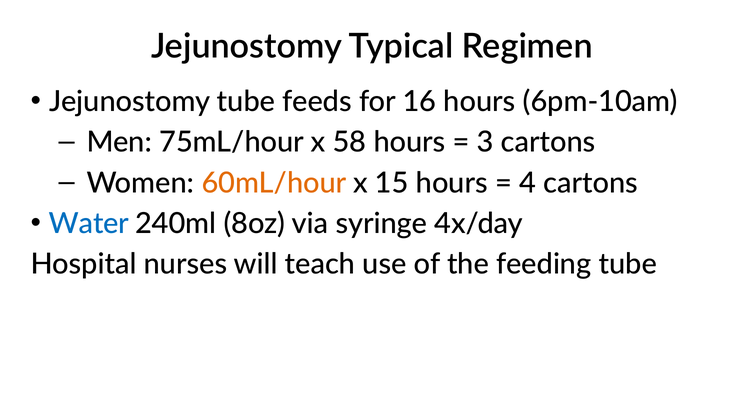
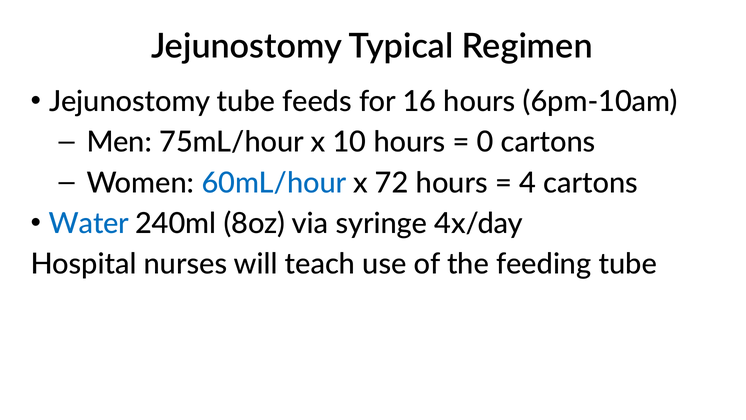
58: 58 -> 10 (349, 142)
3: 3 -> 0 (485, 142)
60mL/hour colour: orange -> blue (274, 183)
15: 15 -> 72 (392, 183)
